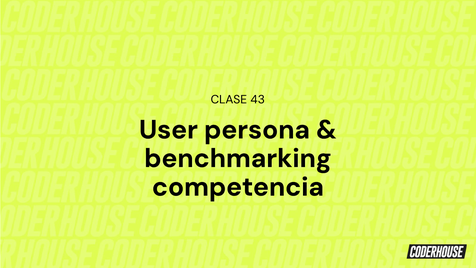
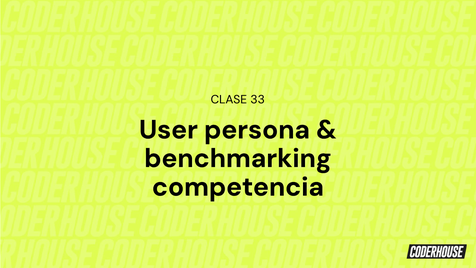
43: 43 -> 33 (258, 99)
